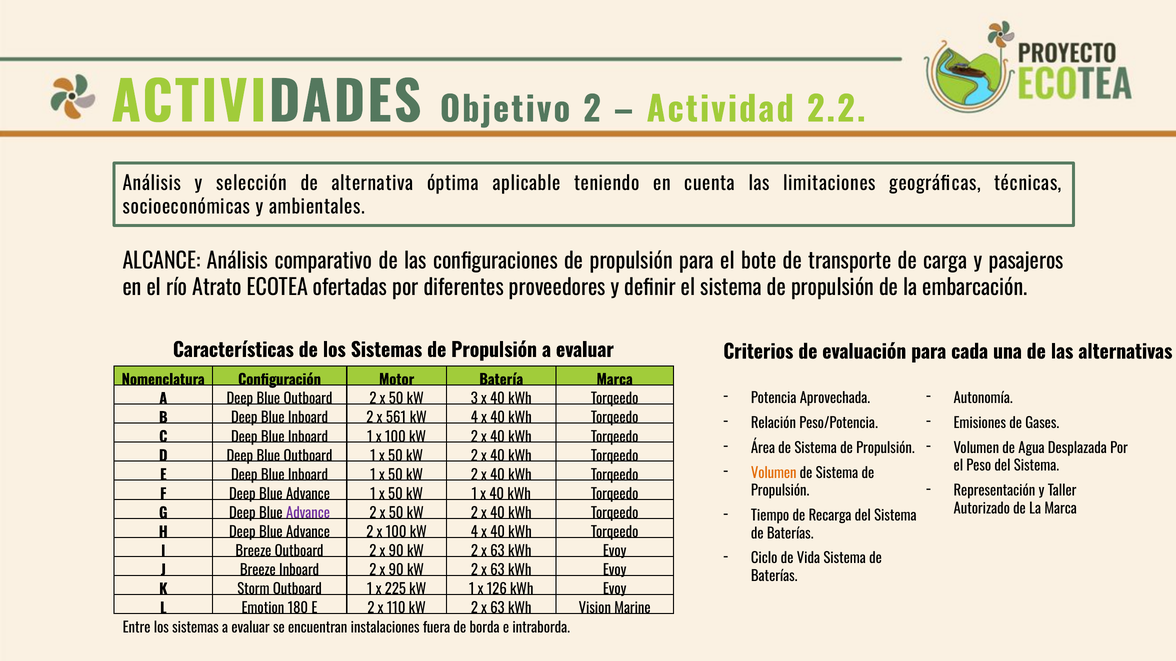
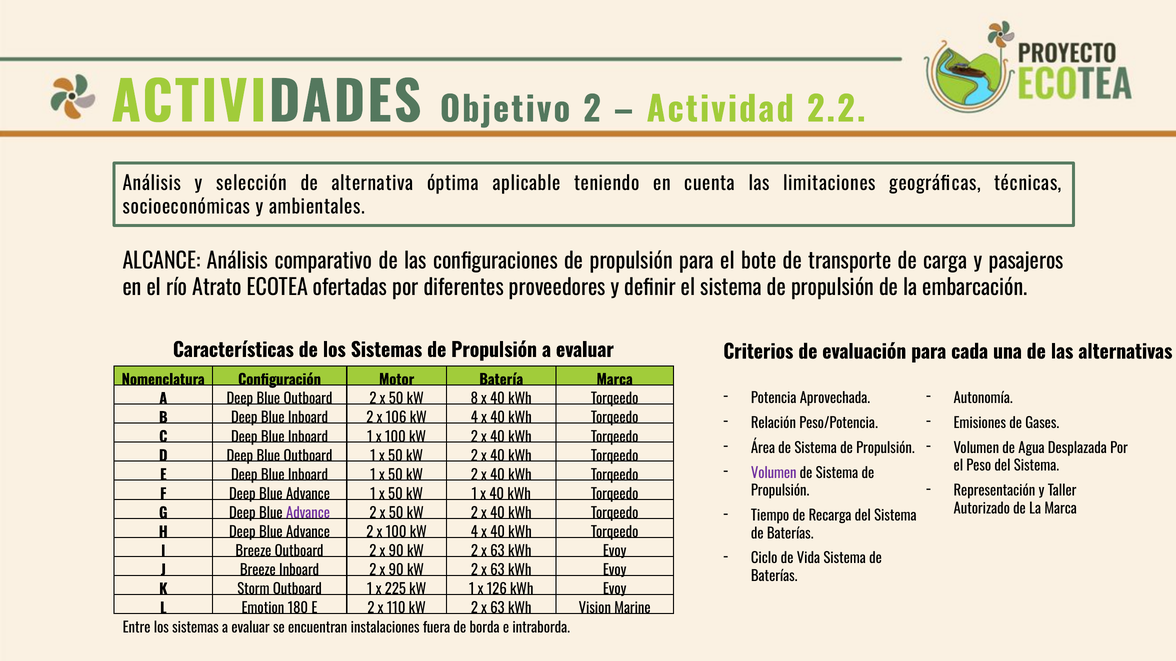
3: 3 -> 8 (474, 399)
561: 561 -> 106 (396, 418)
Volumen colour: orange -> purple (774, 474)
